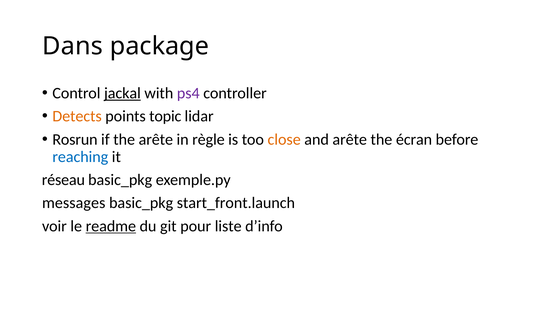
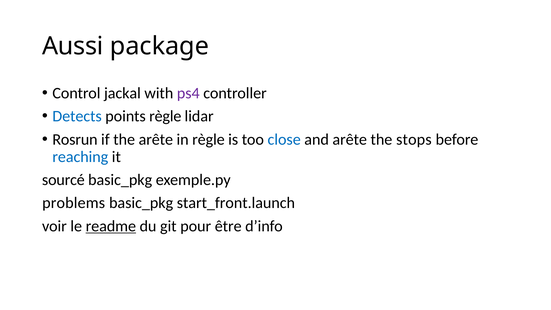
Dans: Dans -> Aussi (73, 46)
jackal underline: present -> none (122, 93)
Detects colour: orange -> blue (77, 116)
points topic: topic -> règle (165, 116)
close colour: orange -> blue (284, 139)
écran: écran -> stops (414, 139)
réseau: réseau -> sourcé (63, 180)
messages: messages -> problems (74, 203)
liste: liste -> être (228, 226)
